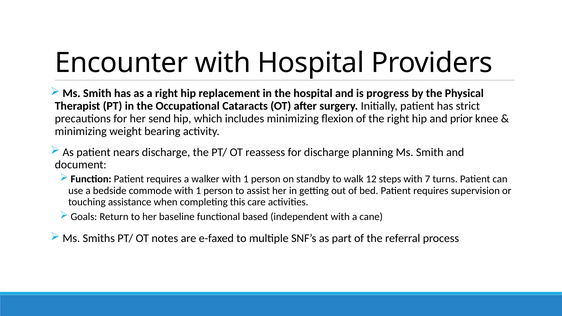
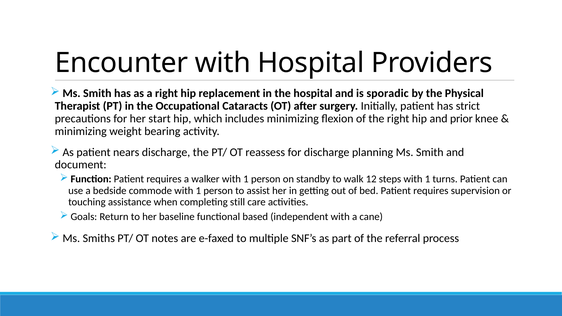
progress: progress -> sporadic (388, 93)
send: send -> start (160, 119)
steps with 7: 7 -> 1 (428, 179)
this: this -> still (238, 202)
